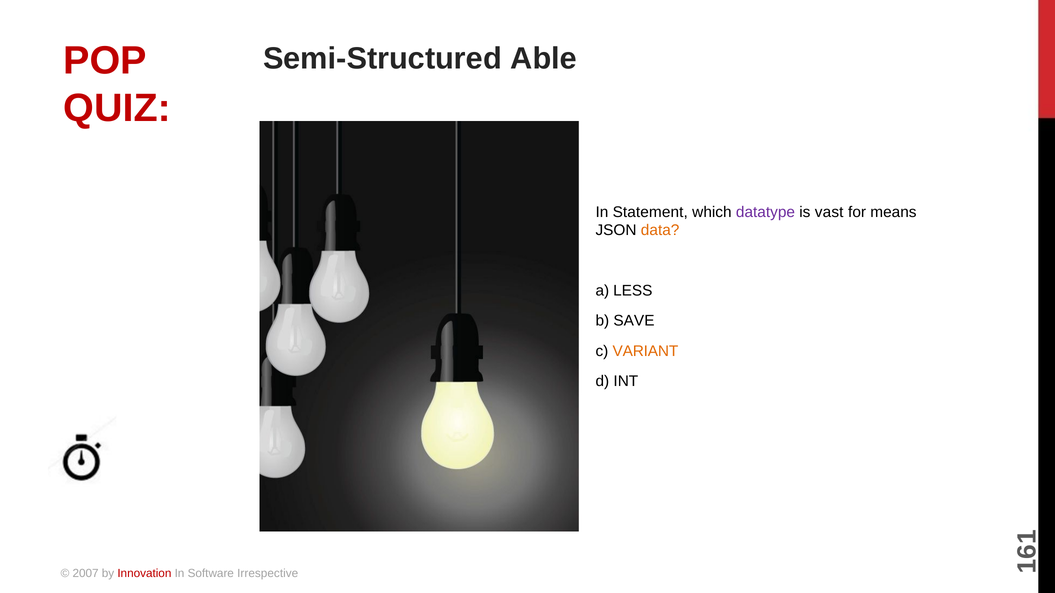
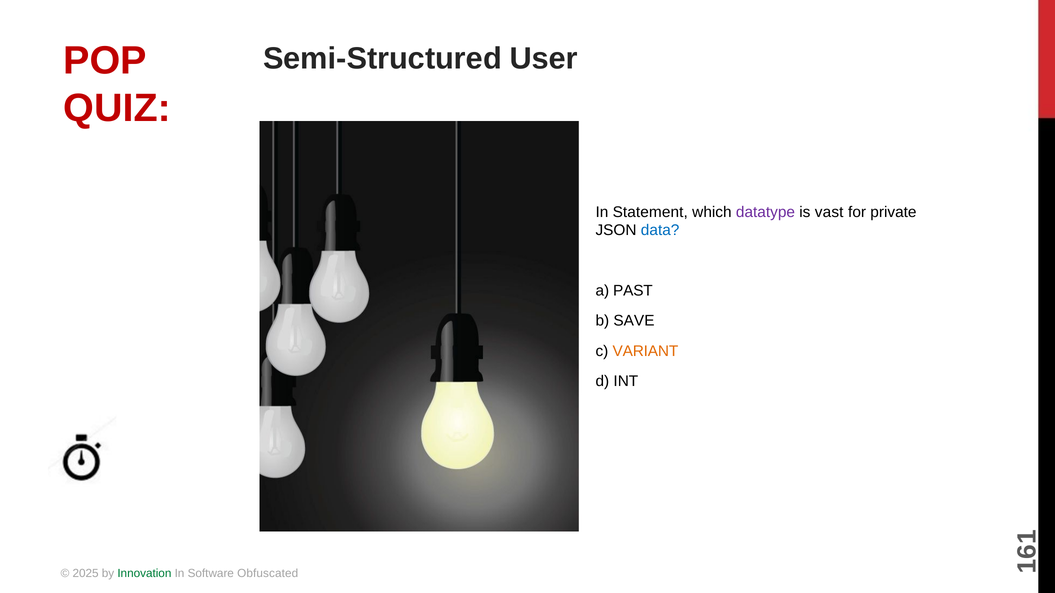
Able: Able -> User (544, 59)
means: means -> private (893, 212)
data colour: orange -> blue (660, 231)
LESS: LESS -> PAST (633, 291)
2007: 2007 -> 2025 (86, 574)
Innovation colour: red -> green (144, 574)
Irrespective: Irrespective -> Obfuscated (268, 574)
